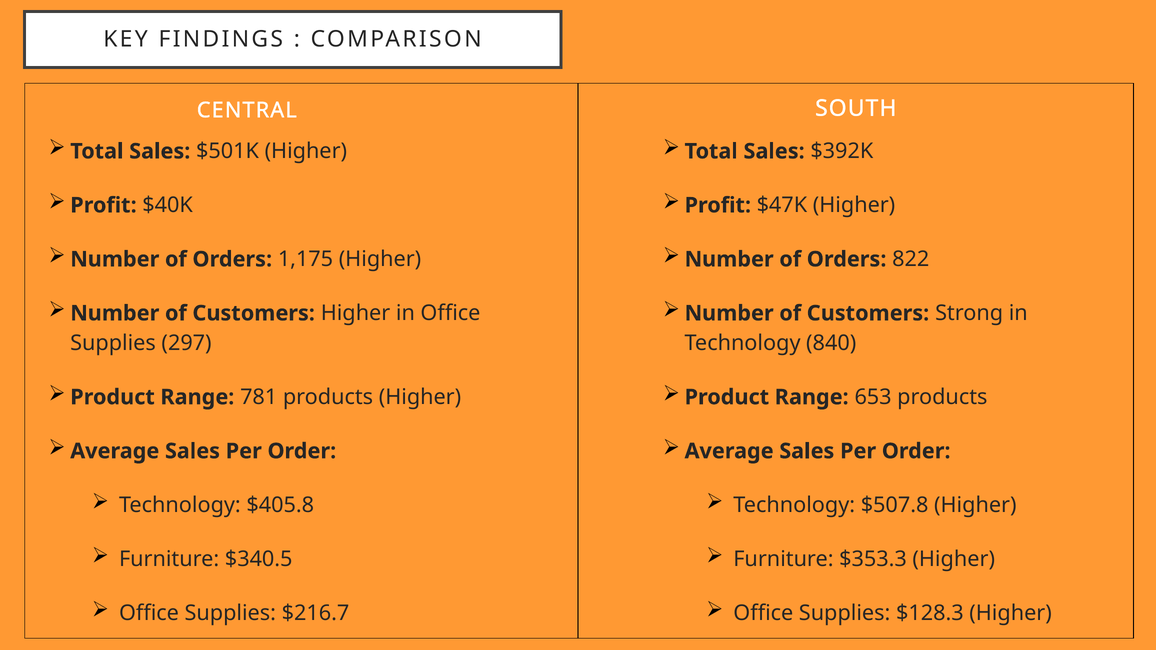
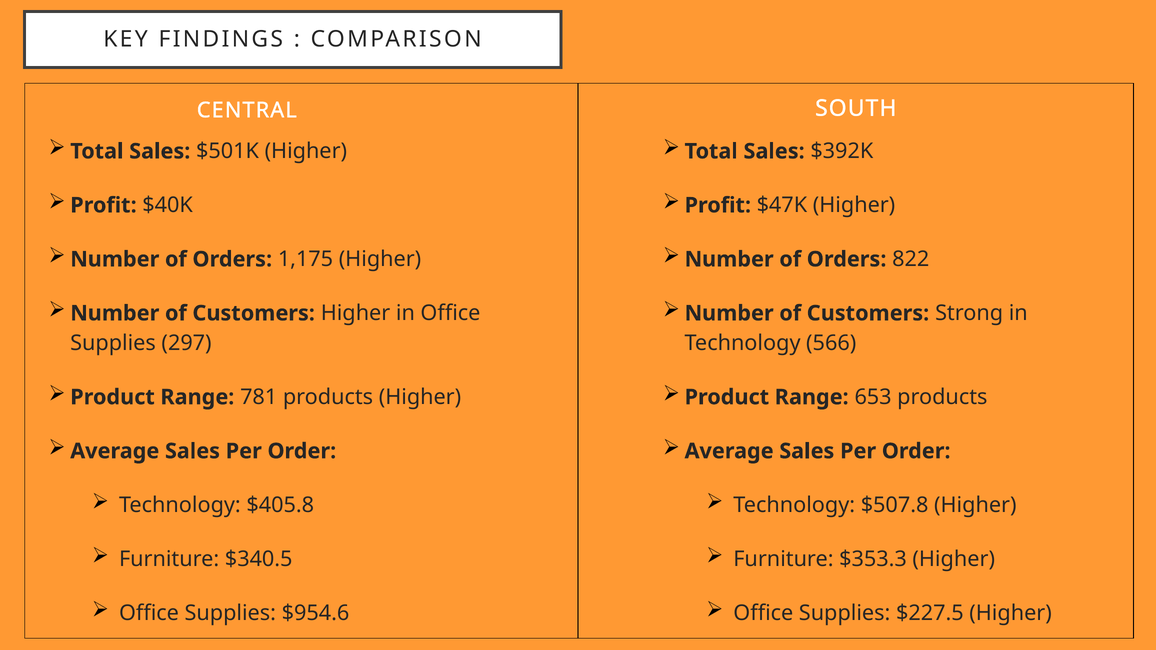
840: 840 -> 566 (831, 343)
$216.7: $216.7 -> $954.6 (316, 613)
$128.3: $128.3 -> $227.5 (930, 613)
